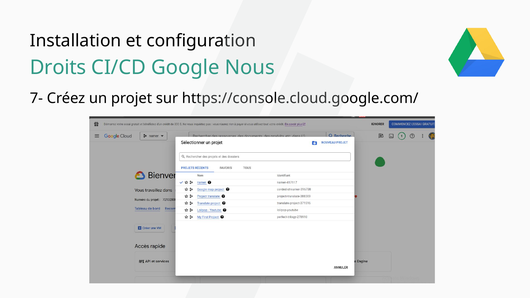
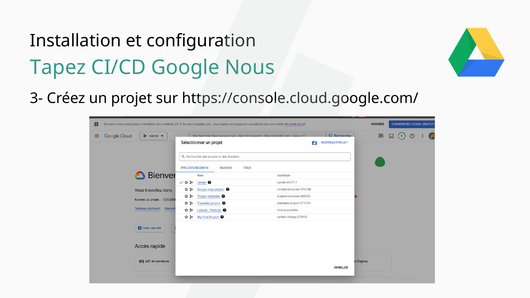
Droits: Droits -> Tapez (58, 68)
7-: 7- -> 3- (36, 98)
